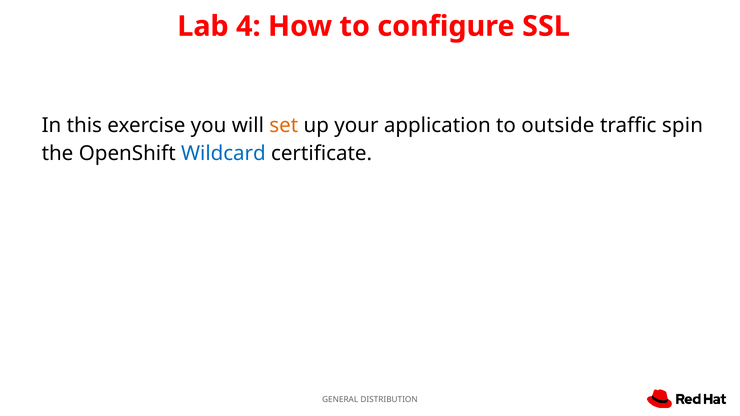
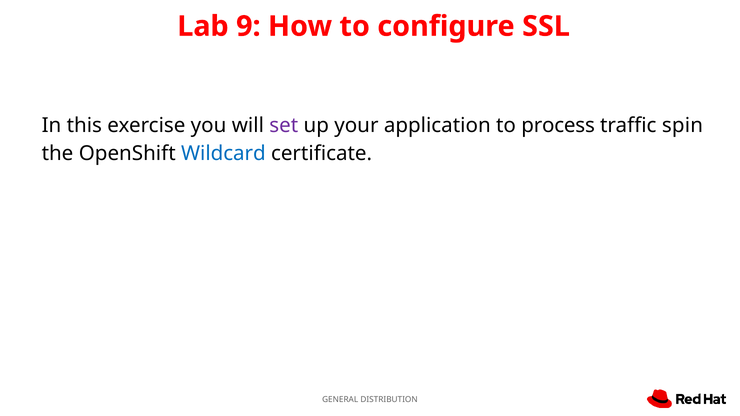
4: 4 -> 9 (248, 26)
set colour: orange -> purple (284, 125)
outside: outside -> process (558, 125)
